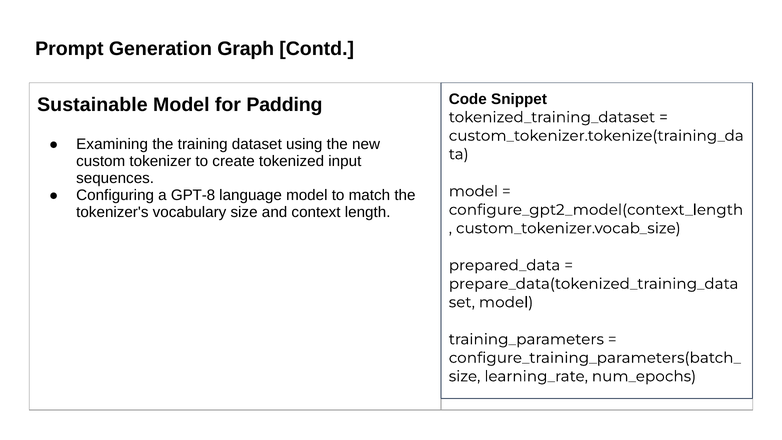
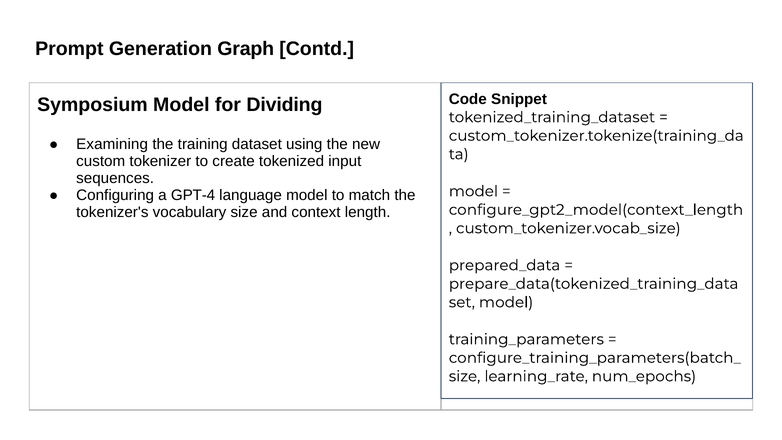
Sustainable: Sustainable -> Symposium (92, 105)
Padding: Padding -> Dividing (284, 105)
GPT-8: GPT-8 -> GPT-4 (193, 195)
